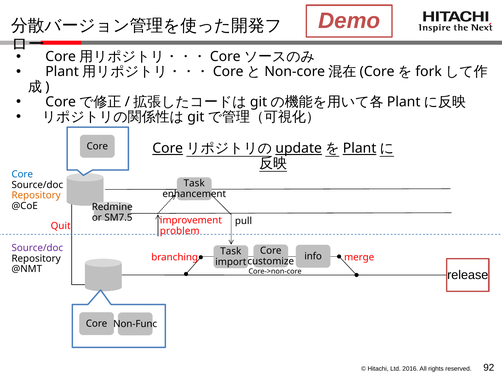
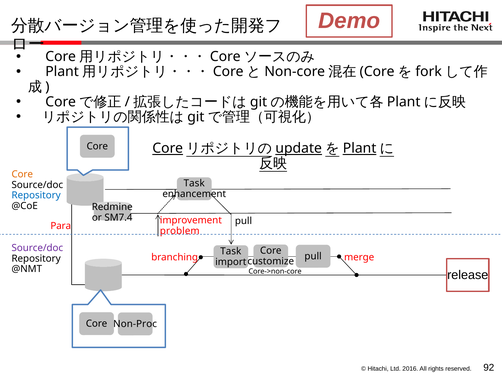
Core colour: blue -> orange (22, 174)
Repository colour: orange -> blue (36, 195)
SM7.5: SM7.5 -> SM7.4 (118, 217)
Quit: Quit -> Para (61, 226)
branching info: info -> pull (313, 256)
Non-Func: Non-Func -> Non-Proc (135, 323)
